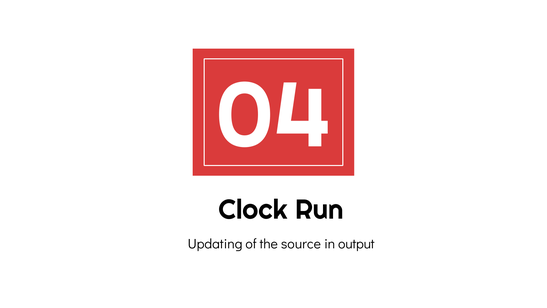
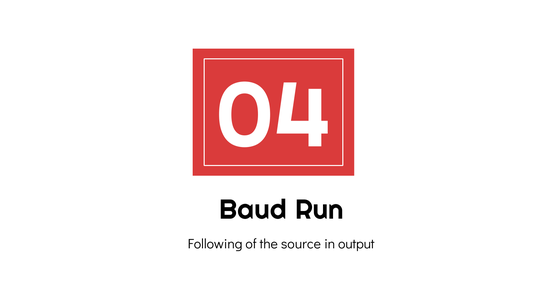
Clock: Clock -> Baud (253, 210)
Updating: Updating -> Following (215, 244)
